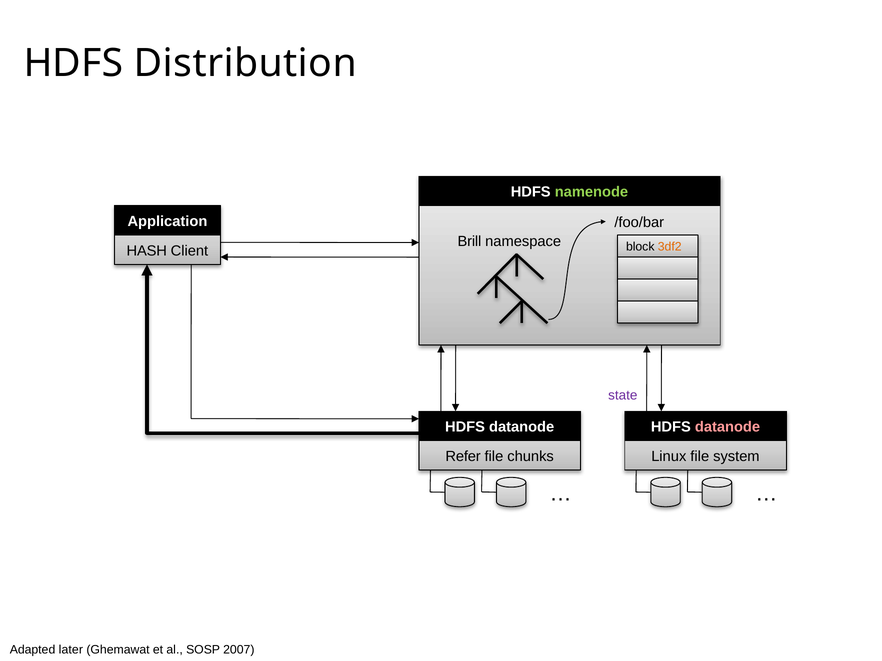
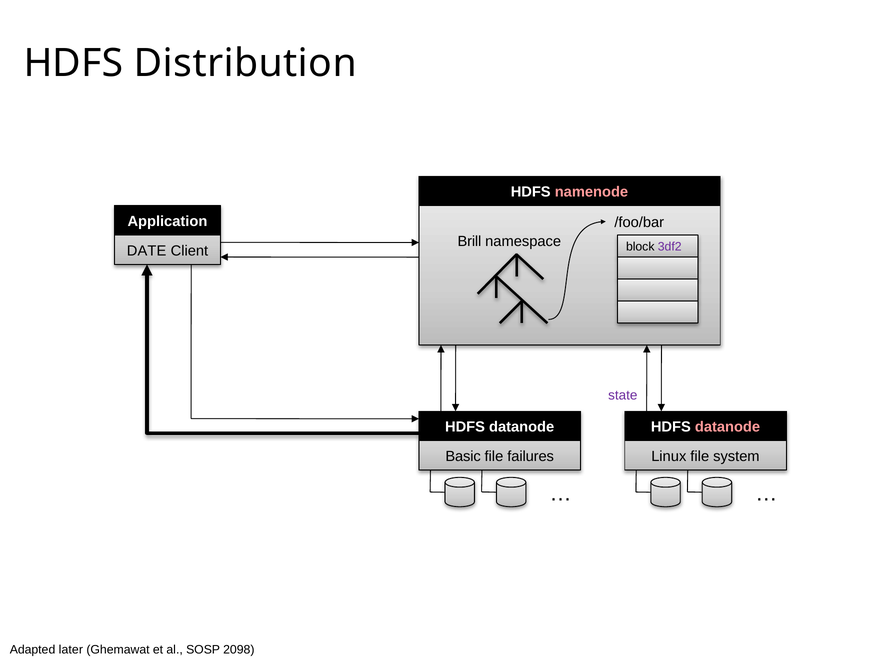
namenode colour: light green -> pink (591, 192)
3df2 colour: orange -> purple (670, 247)
HASH: HASH -> DATE (147, 251)
Refer: Refer -> Basic (463, 457)
chunks: chunks -> failures (531, 457)
2007: 2007 -> 2098 (239, 650)
